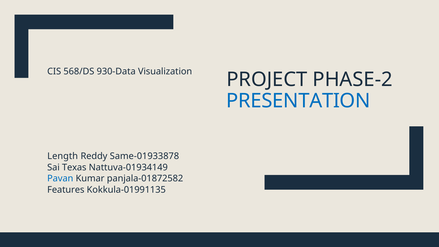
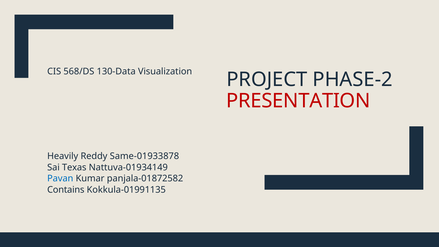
930-Data: 930-Data -> 130-Data (116, 71)
PRESENTATION colour: blue -> red (298, 101)
Length: Length -> Heavily (63, 156)
Features: Features -> Contains (66, 190)
